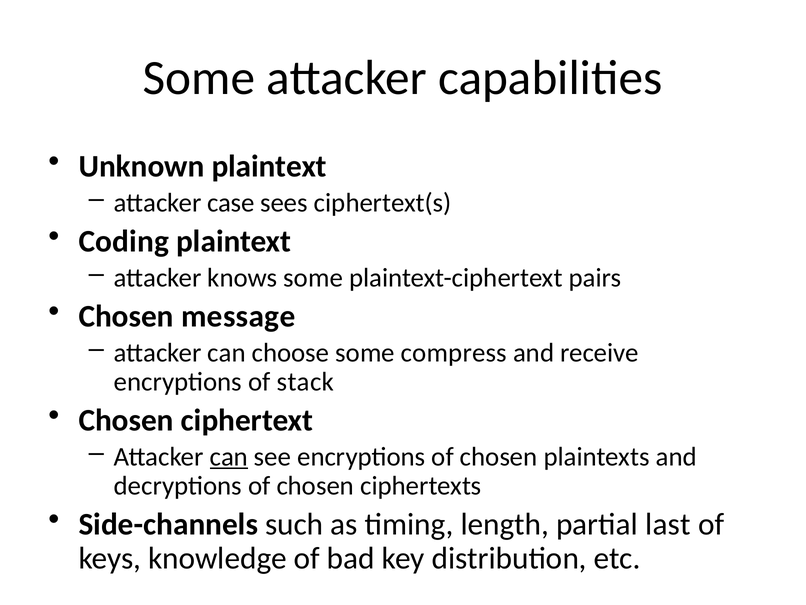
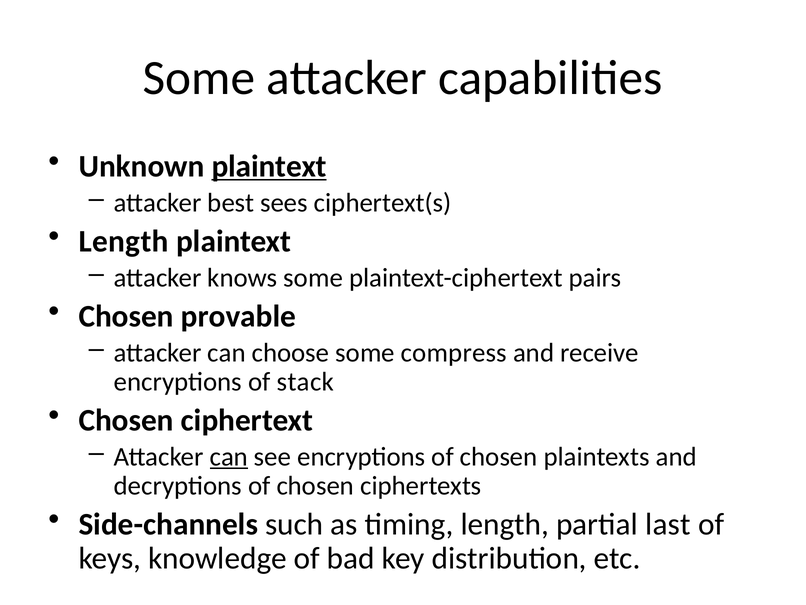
plaintext underline: none -> present (269, 166)
case: case -> best (231, 203)
Coding: Coding -> Length (124, 241)
message: message -> provable (238, 316)
